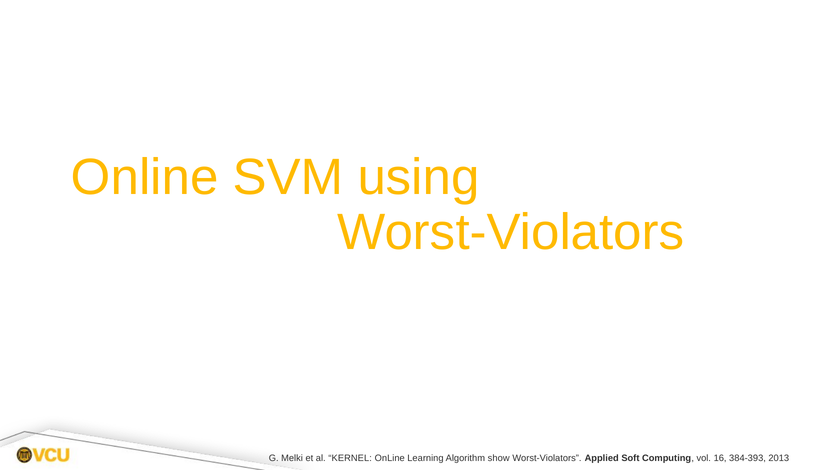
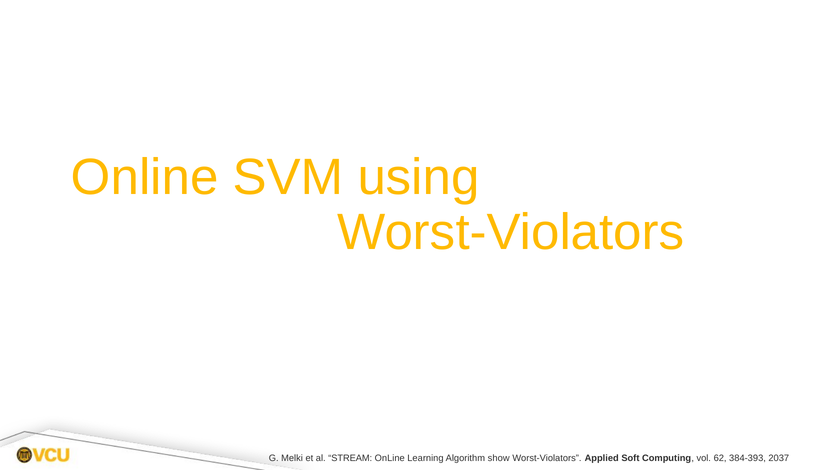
KERNEL: KERNEL -> STREAM (350, 459)
16: 16 -> 62 (720, 459)
2013: 2013 -> 2037 (779, 459)
